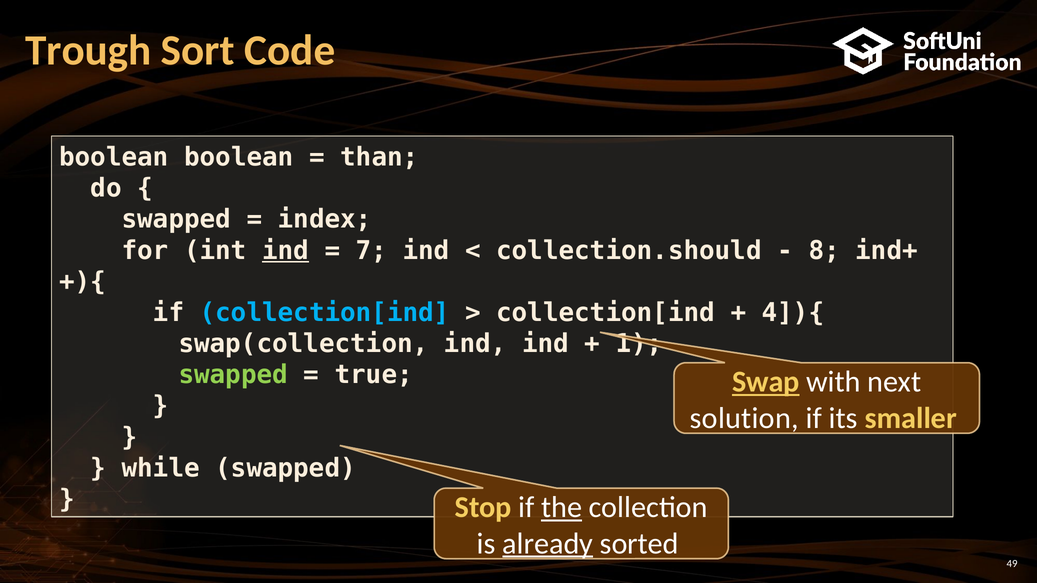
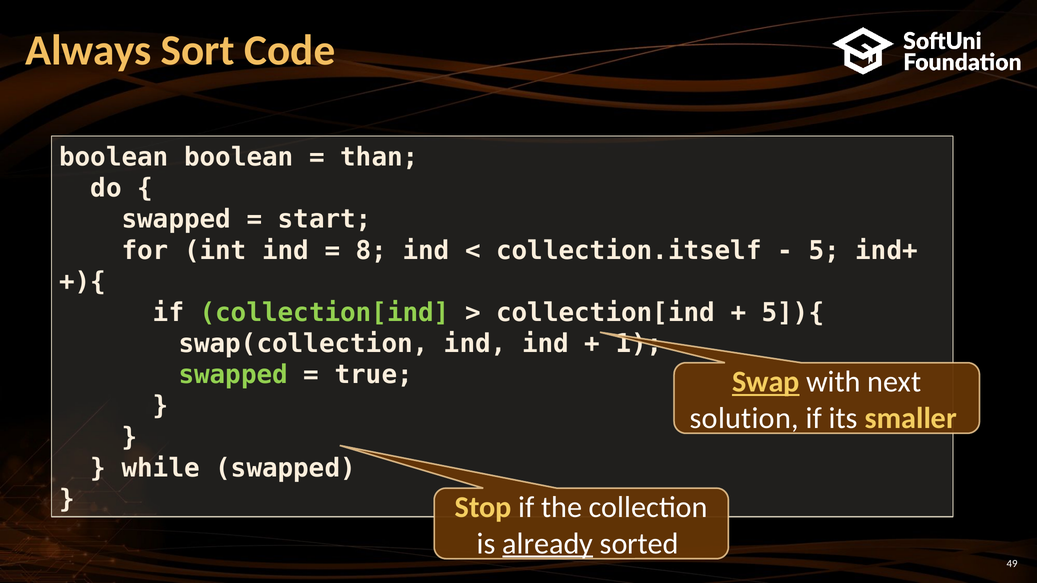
Trough: Trough -> Always (88, 50)
index: index -> start (325, 220)
ind underline: present -> none (286, 251)
7: 7 -> 8 (371, 251)
collection.should: collection.should -> collection.itself (629, 251)
8: 8 -> 5 (824, 251)
collection[ind colour: light blue -> light green (325, 313)
4]){: 4]){ -> 5]){ (793, 313)
the underline: present -> none (562, 508)
